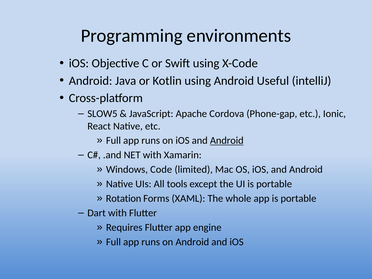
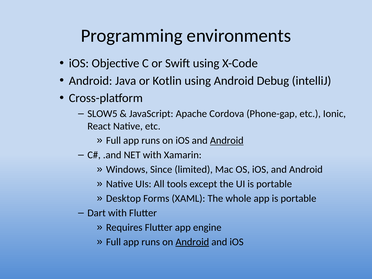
Useful: Useful -> Debug (273, 81)
Code: Code -> Since (161, 170)
Rotation: Rotation -> Desktop (123, 199)
Android underline: none -> present (192, 242)
